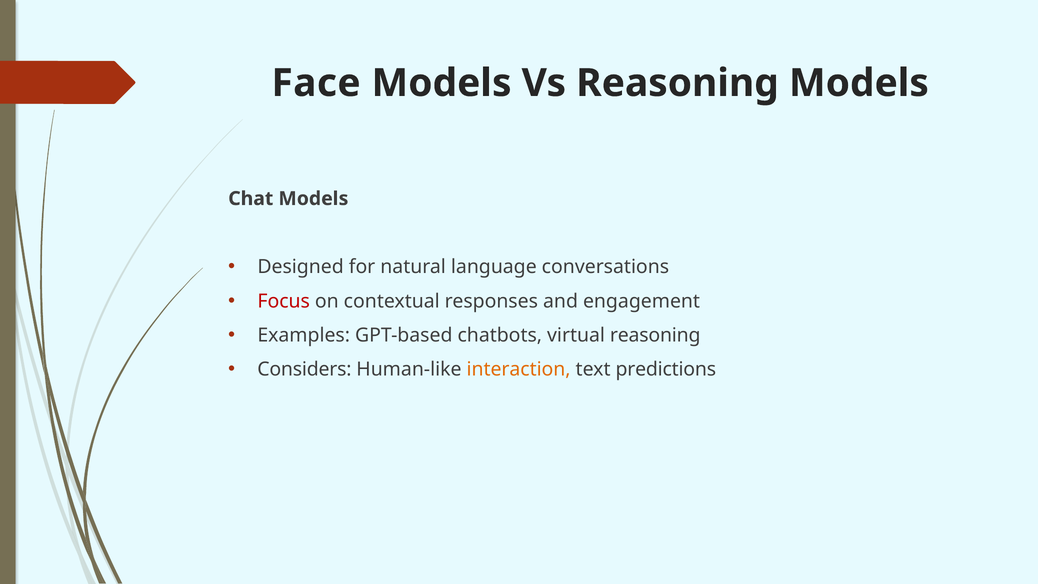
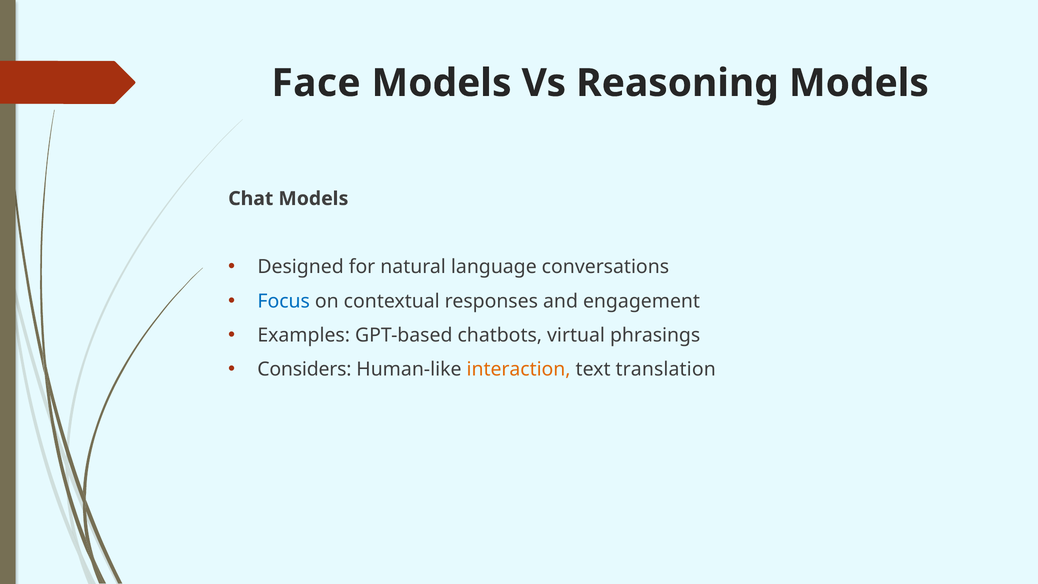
Focus colour: red -> blue (284, 301)
virtual reasoning: reasoning -> phrasings (655, 335)
predictions: predictions -> translation (666, 369)
